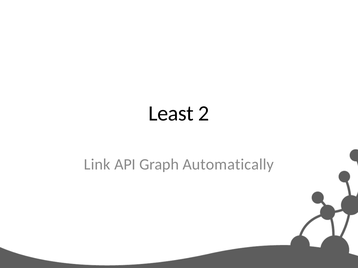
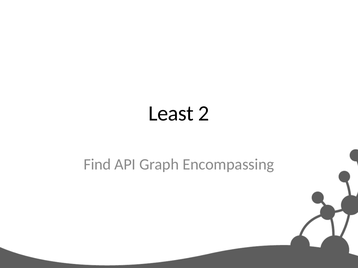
Link: Link -> Find (97, 165)
Automatically: Automatically -> Encompassing (228, 165)
